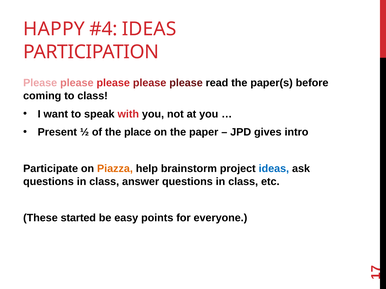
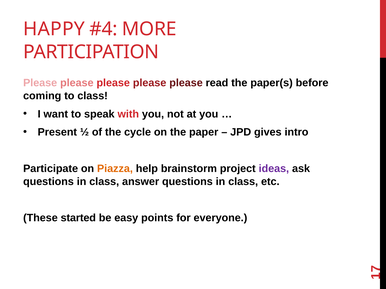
IDEAS: IDEAS -> MORE (149, 29)
place: place -> cycle (138, 132)
ideas colour: blue -> purple (274, 169)
